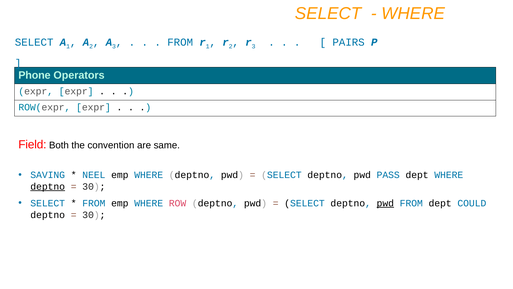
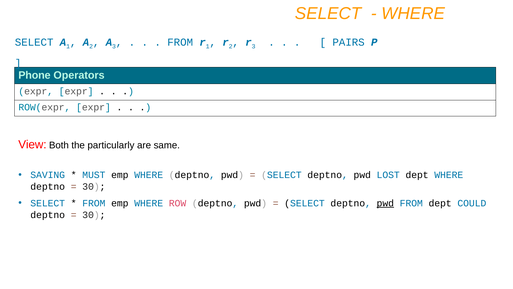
Field: Field -> View (32, 144)
convention: convention -> particularly (111, 145)
NEEL: NEEL -> MUST (94, 175)
PASS: PASS -> LOST (388, 175)
deptno underline: present -> none (48, 186)
